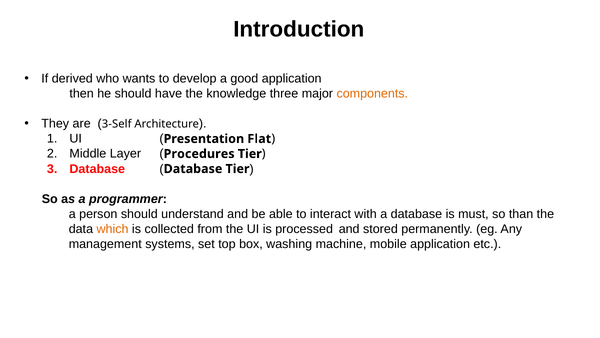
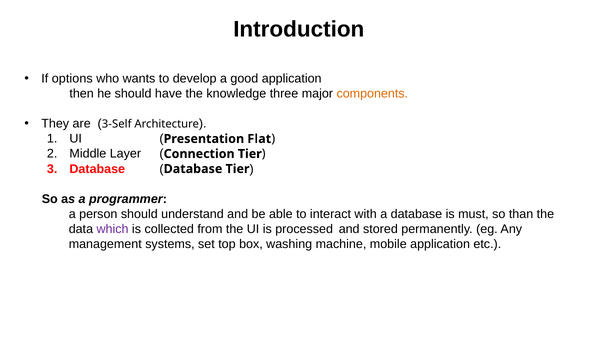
derived: derived -> options (72, 79)
Procedures: Procedures -> Connection (199, 154)
which colour: orange -> purple (113, 229)
